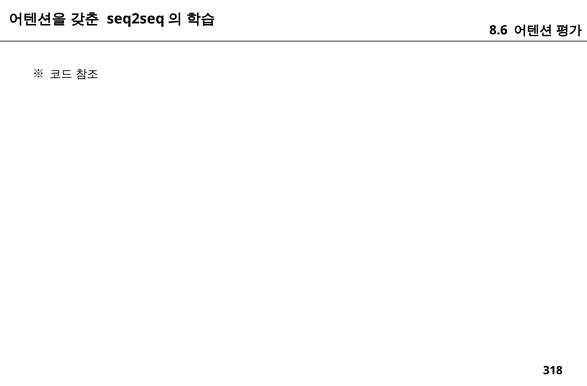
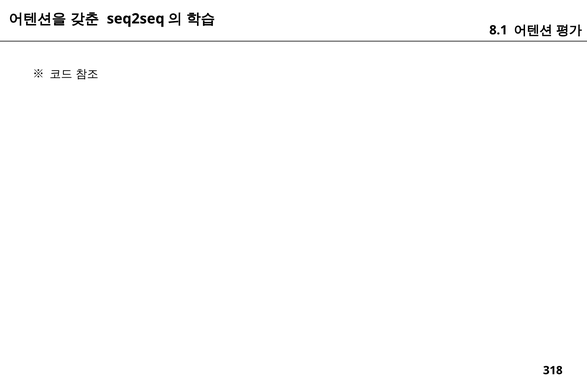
8.6: 8.6 -> 8.1 (498, 30)
